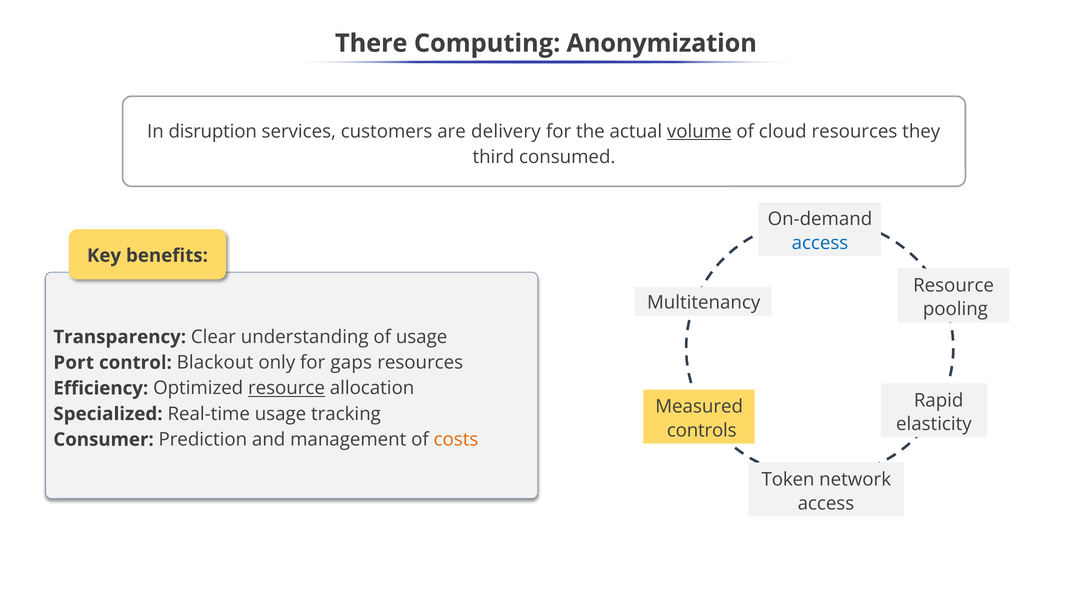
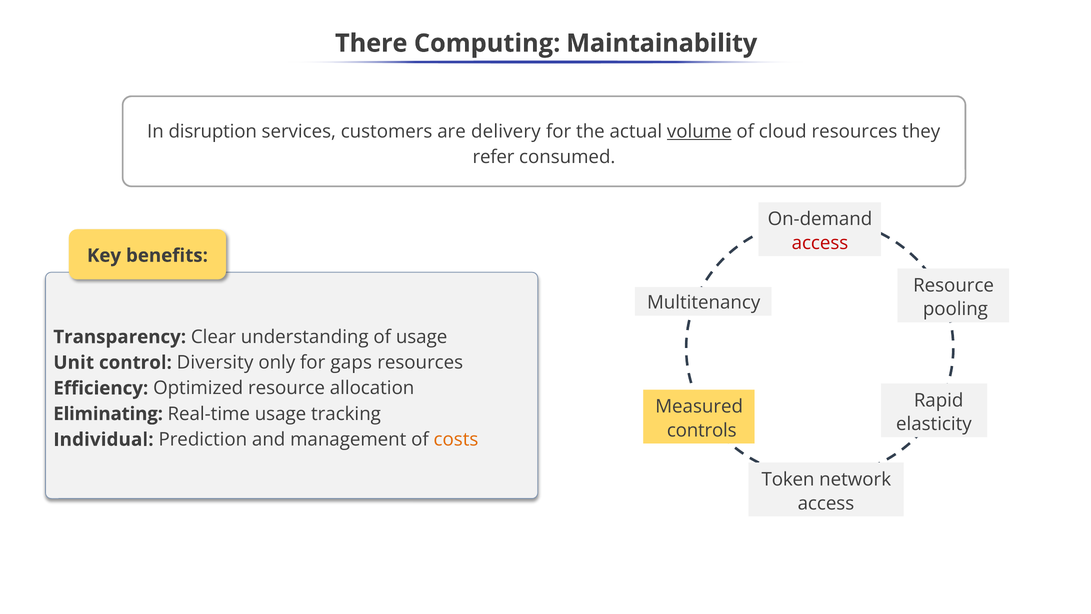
Anonymization: Anonymization -> Maintainability (662, 43)
third: third -> refer (494, 157)
access colour: blue -> red (820, 243)
Port: Port -> Unit (74, 362)
Blackout: Blackout -> Diversity (215, 362)
resource underline: present -> none (287, 388)
Specialized: Specialized -> Eliminating (108, 414)
Consumer: Consumer -> Individual (103, 439)
